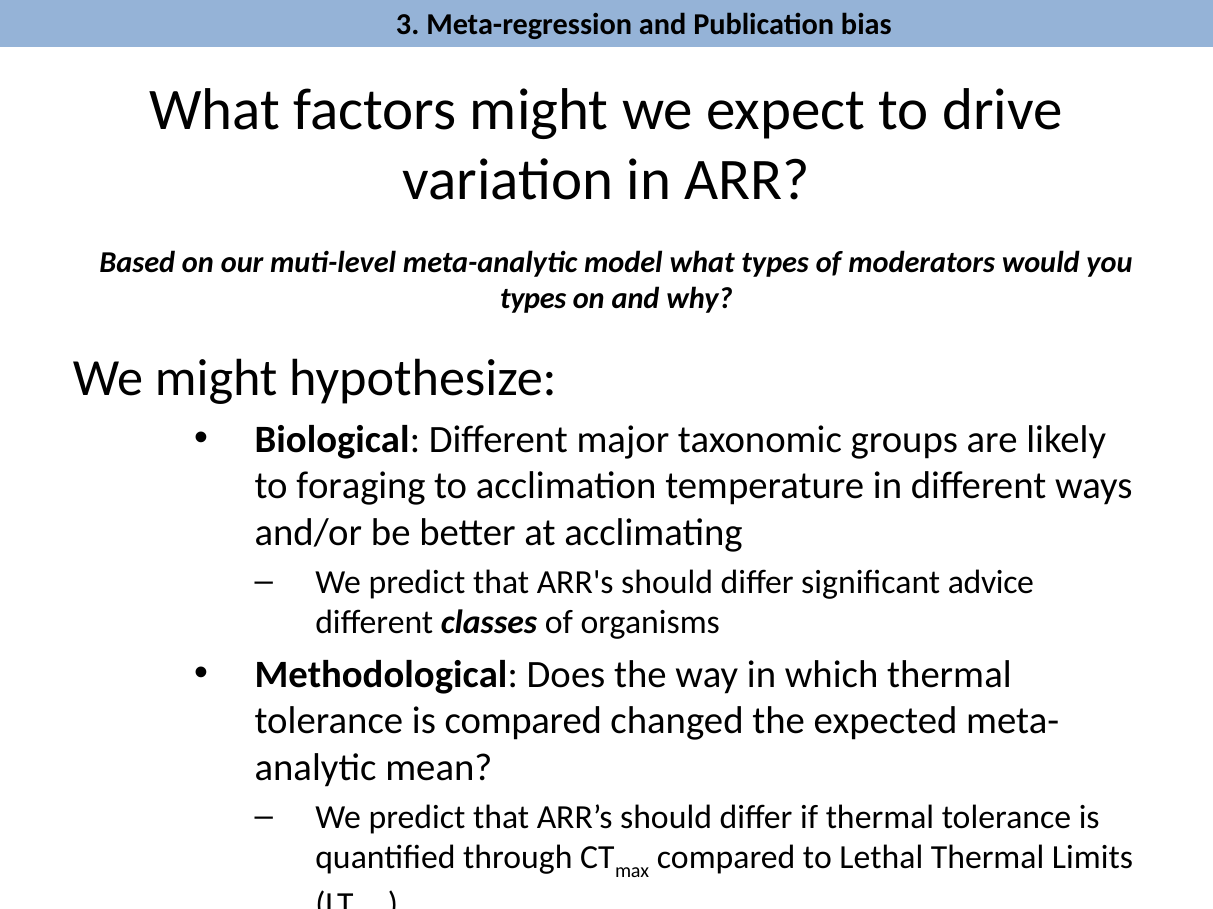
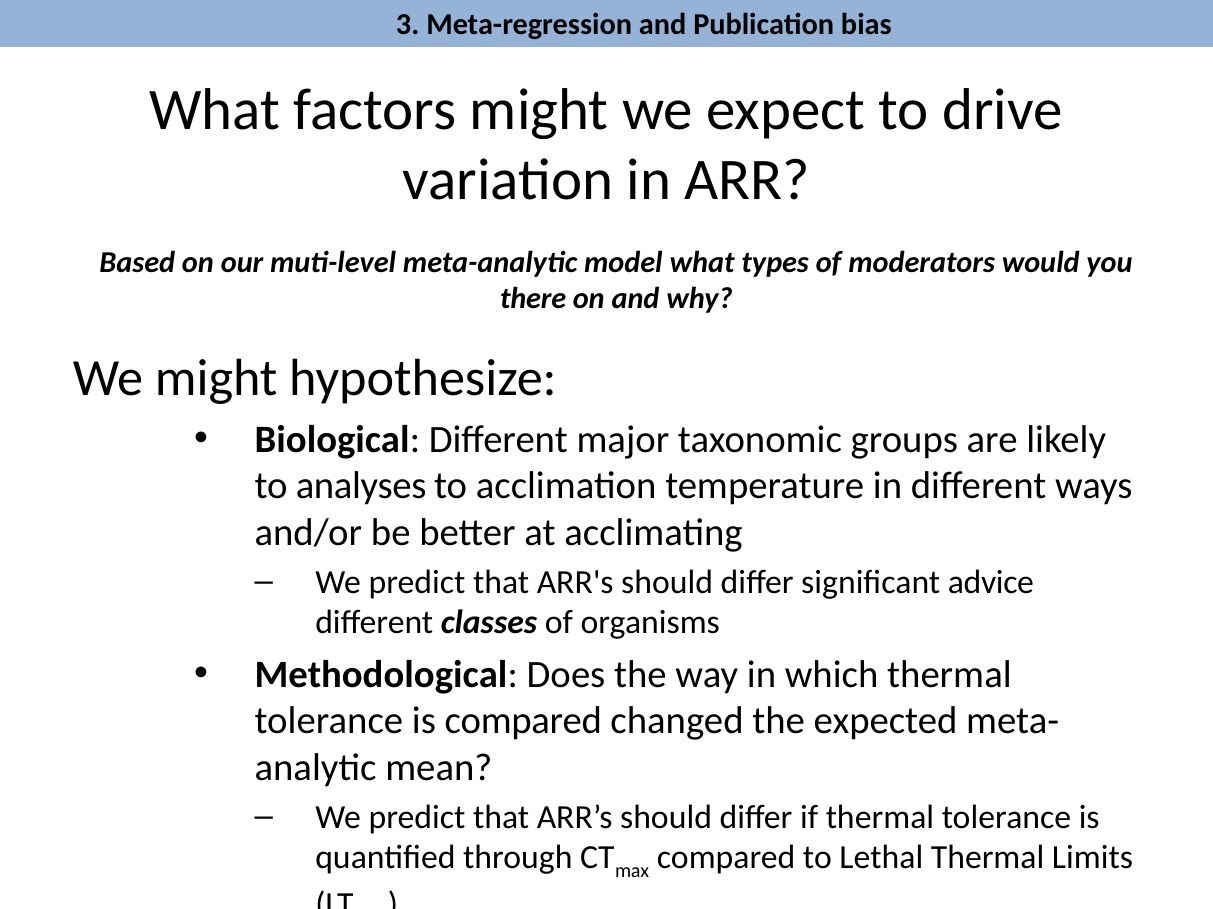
types: types -> there (533, 299)
foraging: foraging -> analyses (361, 487)
